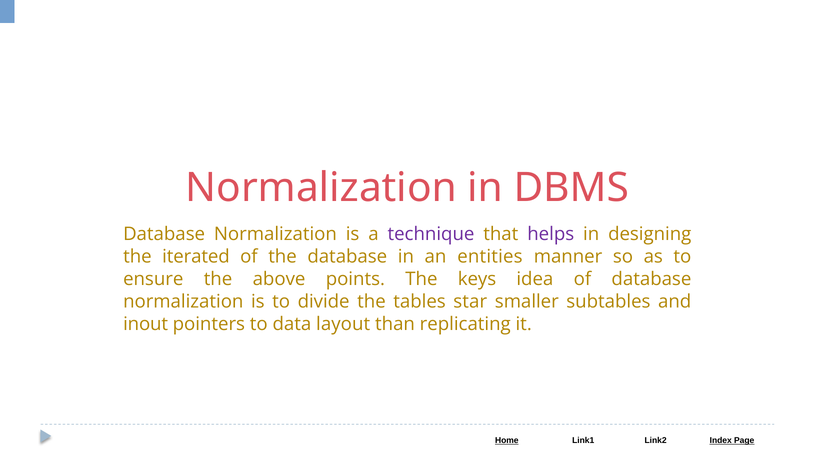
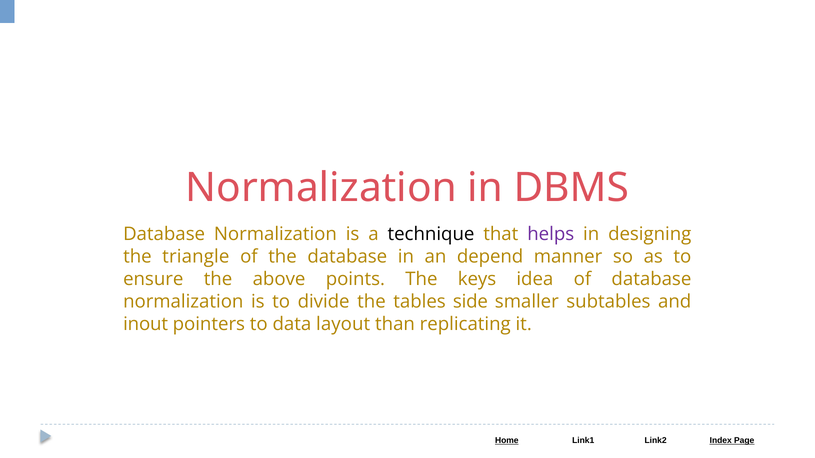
technique colour: purple -> black (431, 235)
iterated: iterated -> triangle (196, 257)
entities: entities -> depend (490, 257)
star: star -> side (470, 302)
